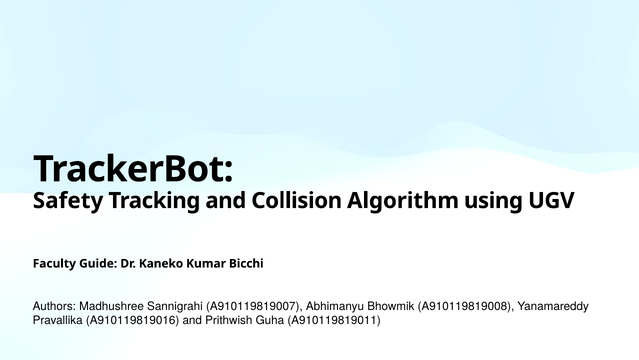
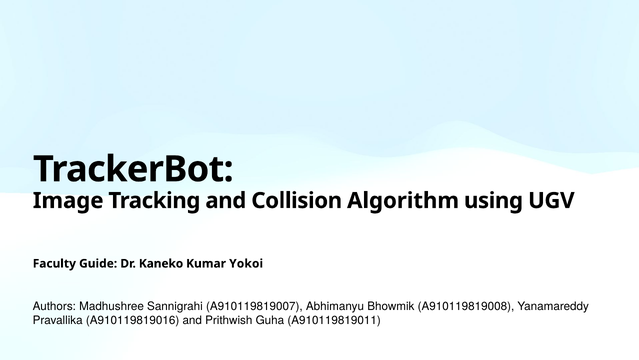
Safety: Safety -> Image (68, 200)
Bicchi: Bicchi -> Yokoi (246, 263)
